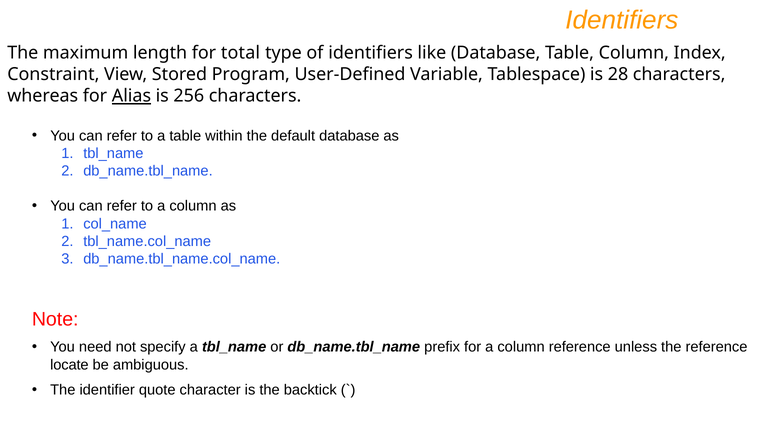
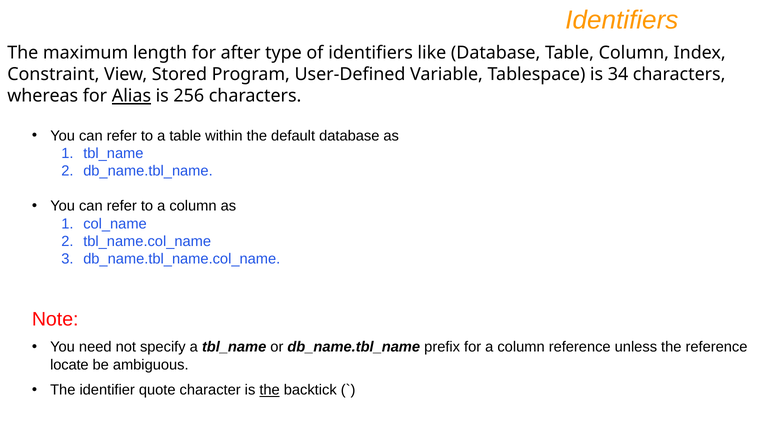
total: total -> after (241, 53)
28: 28 -> 34 (618, 75)
the underline: none -> present (270, 390)
